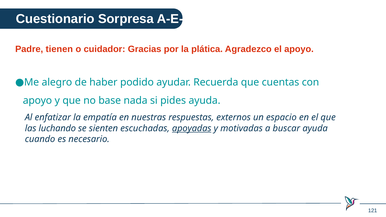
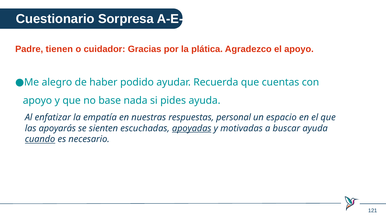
externos: externos -> personal (234, 117)
luchando: luchando -> apoyarás (57, 128)
cuando underline: none -> present (40, 139)
